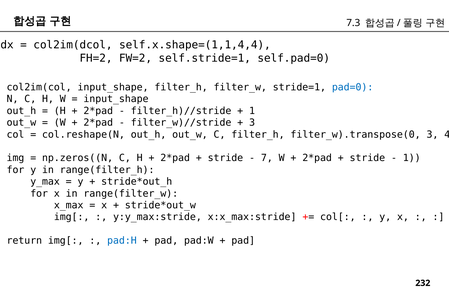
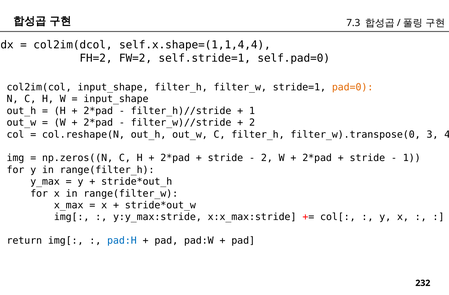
pad=0 colour: blue -> orange (353, 87)
3: 3 -> 2 (252, 123)
7: 7 -> 2 (267, 158)
